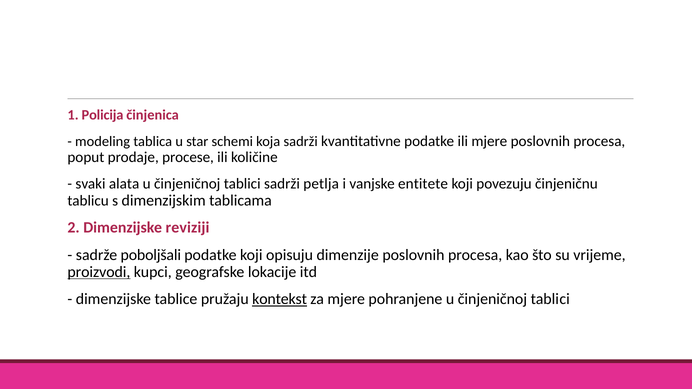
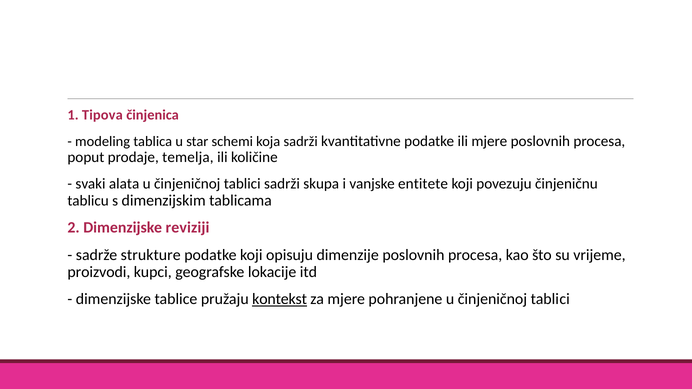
Policija: Policija -> Tipova (102, 115)
procese: procese -> temelja (188, 157)
petlja: petlja -> skupa (321, 184)
poboljšali: poboljšali -> strukture (151, 255)
proizvodi underline: present -> none (99, 272)
